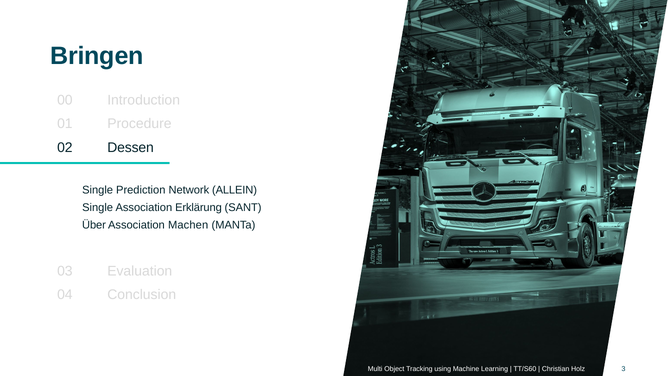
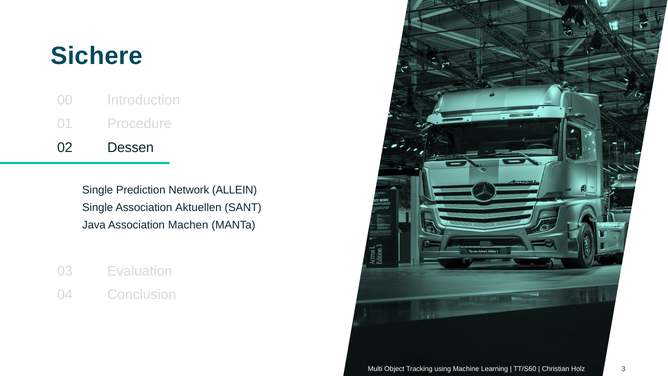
Bringen: Bringen -> Sichere (97, 56)
Erklärung: Erklärung -> Aktuellen (198, 208)
Über: Über -> Java (94, 225)
